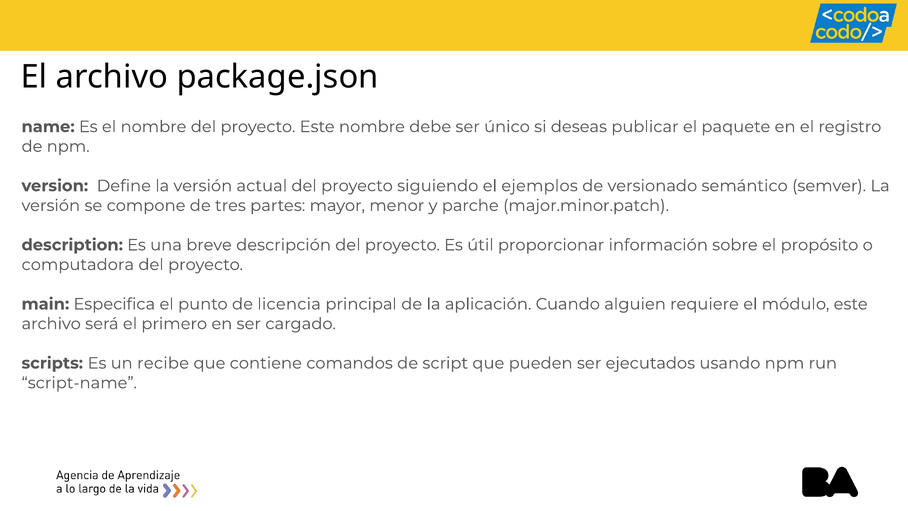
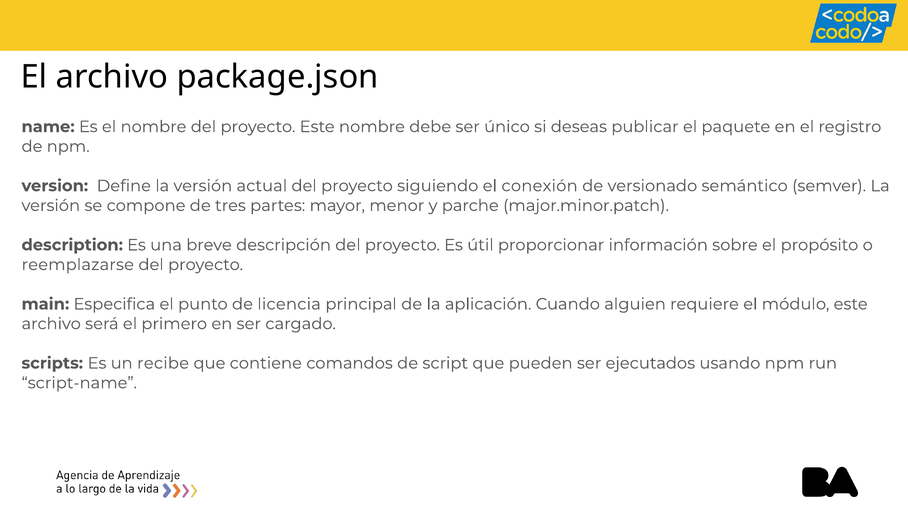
ejemplos: ejemplos -> conexión (540, 186)
computadora: computadora -> reemplazarse (78, 265)
